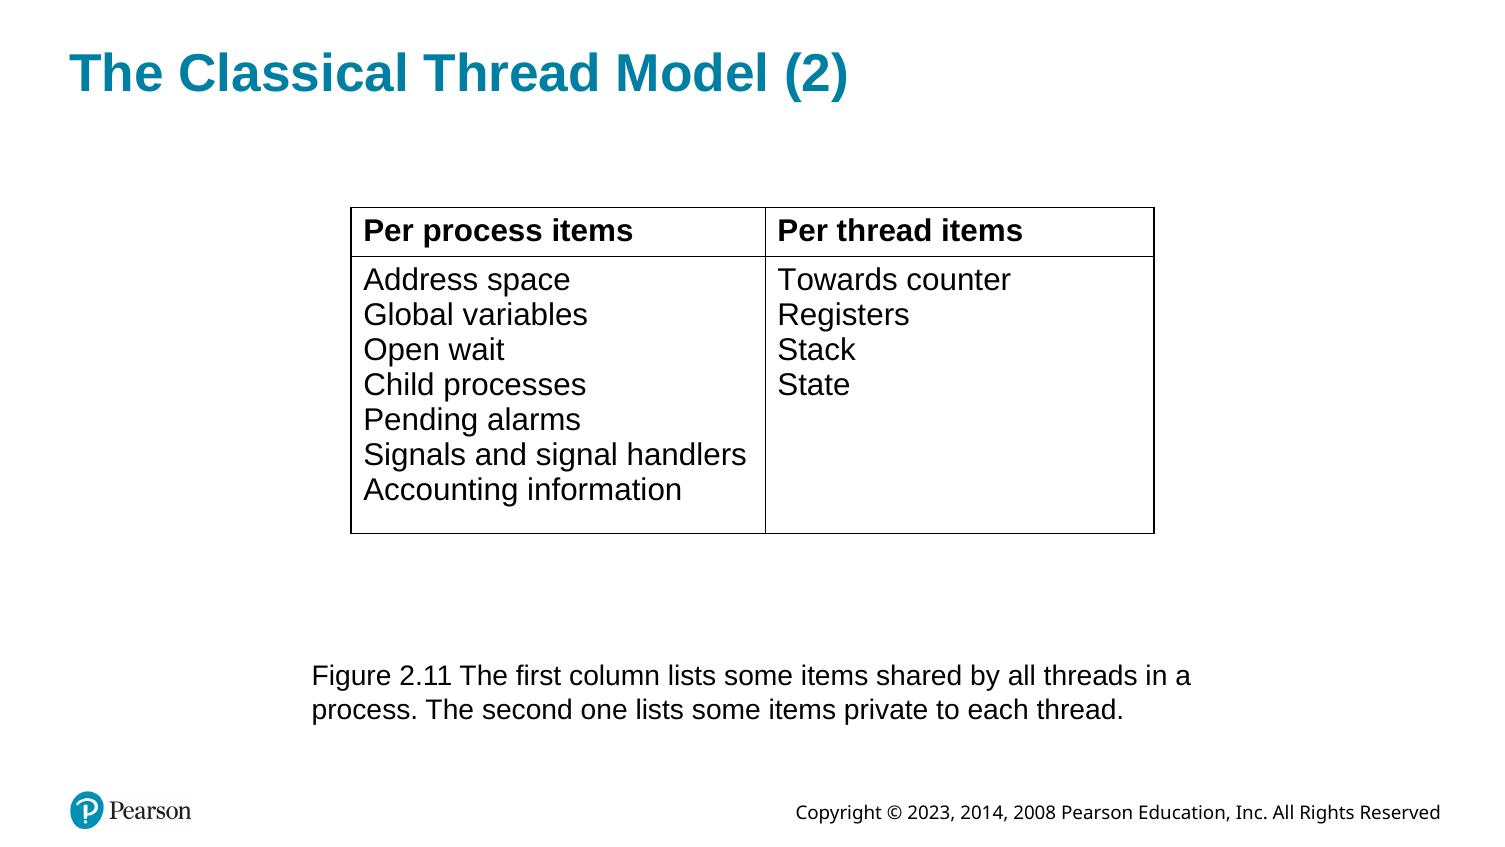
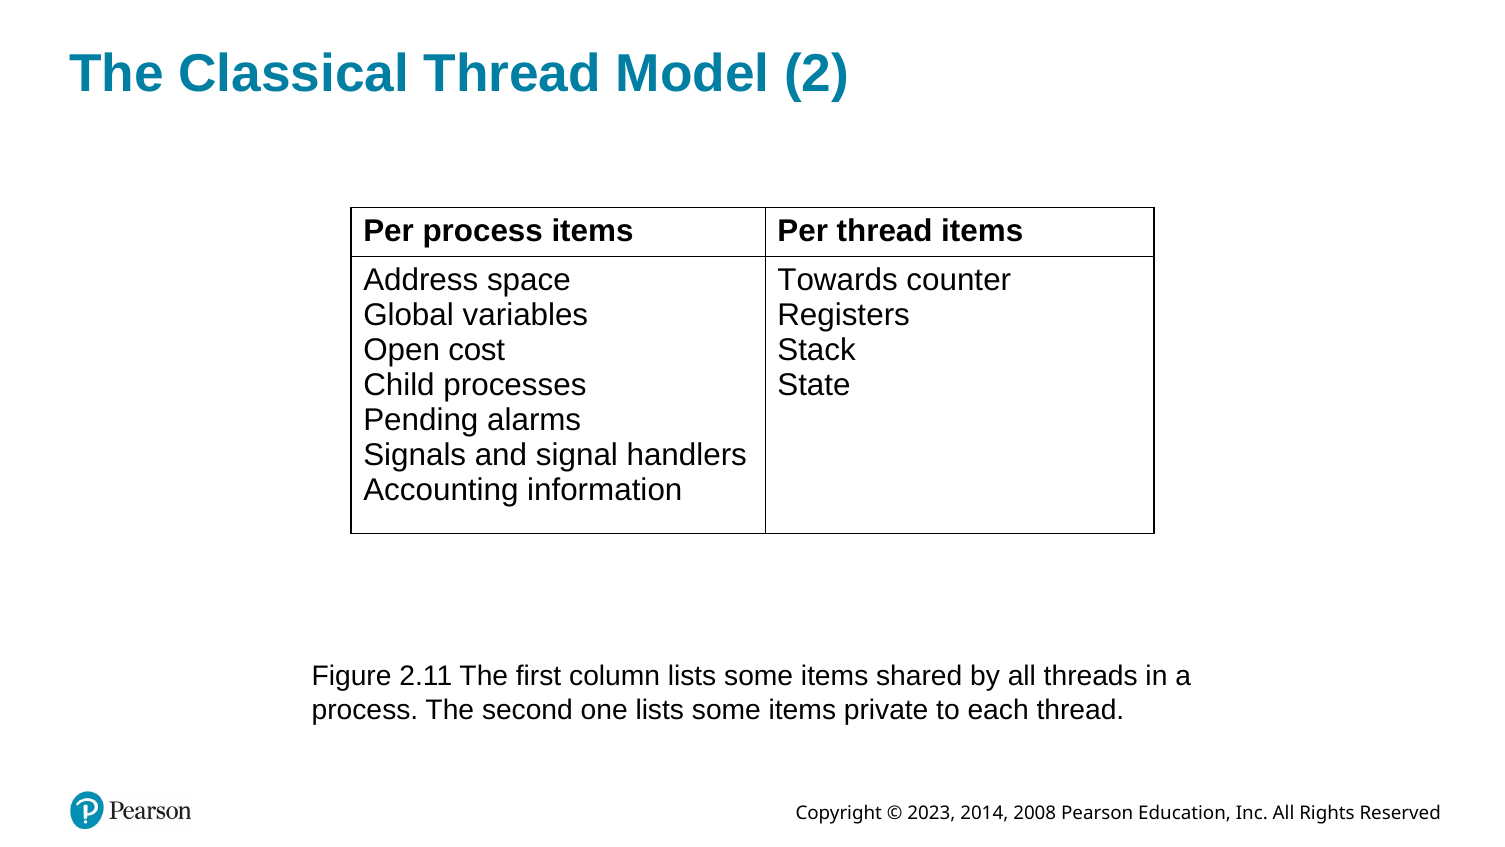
wait: wait -> cost (477, 350)
